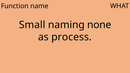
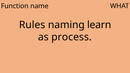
Small: Small -> Rules (32, 25)
none: none -> learn (99, 25)
